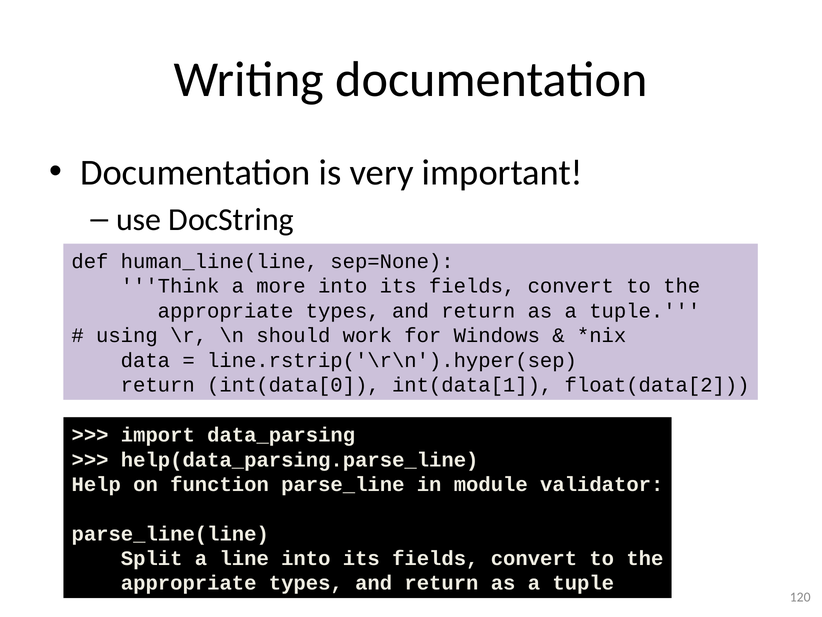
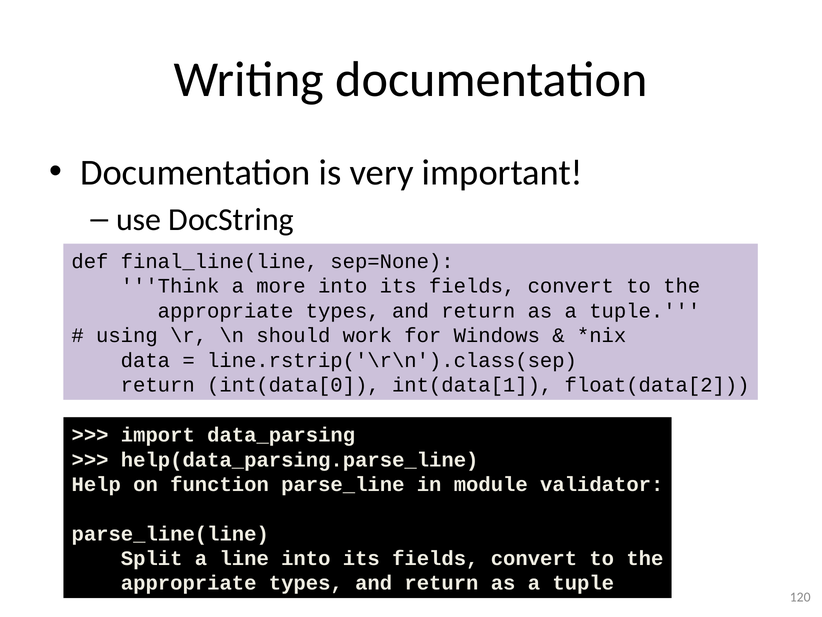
human_line(line: human_line(line -> final_line(line (219, 261)
line.rstrip('\r\n').hyper(sep: line.rstrip('\r\n').hyper(sep -> line.rstrip('\r\n').class(sep (392, 360)
